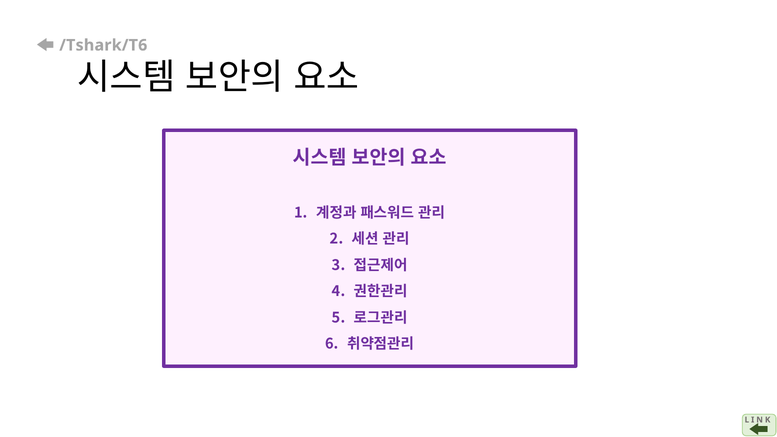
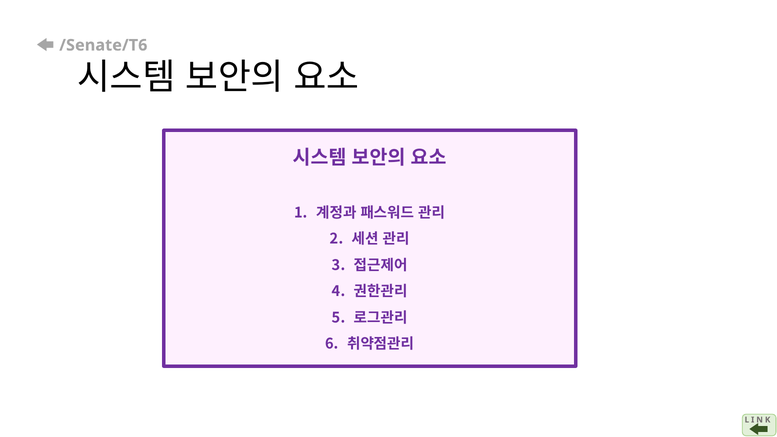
/Tshark/T6: /Tshark/T6 -> /Senate/T6 (103, 45)
